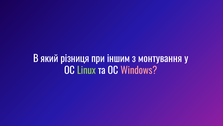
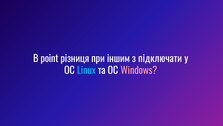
який: який -> point (50, 58)
монтування: монтування -> підключати (160, 58)
Linux colour: light green -> light blue (86, 70)
